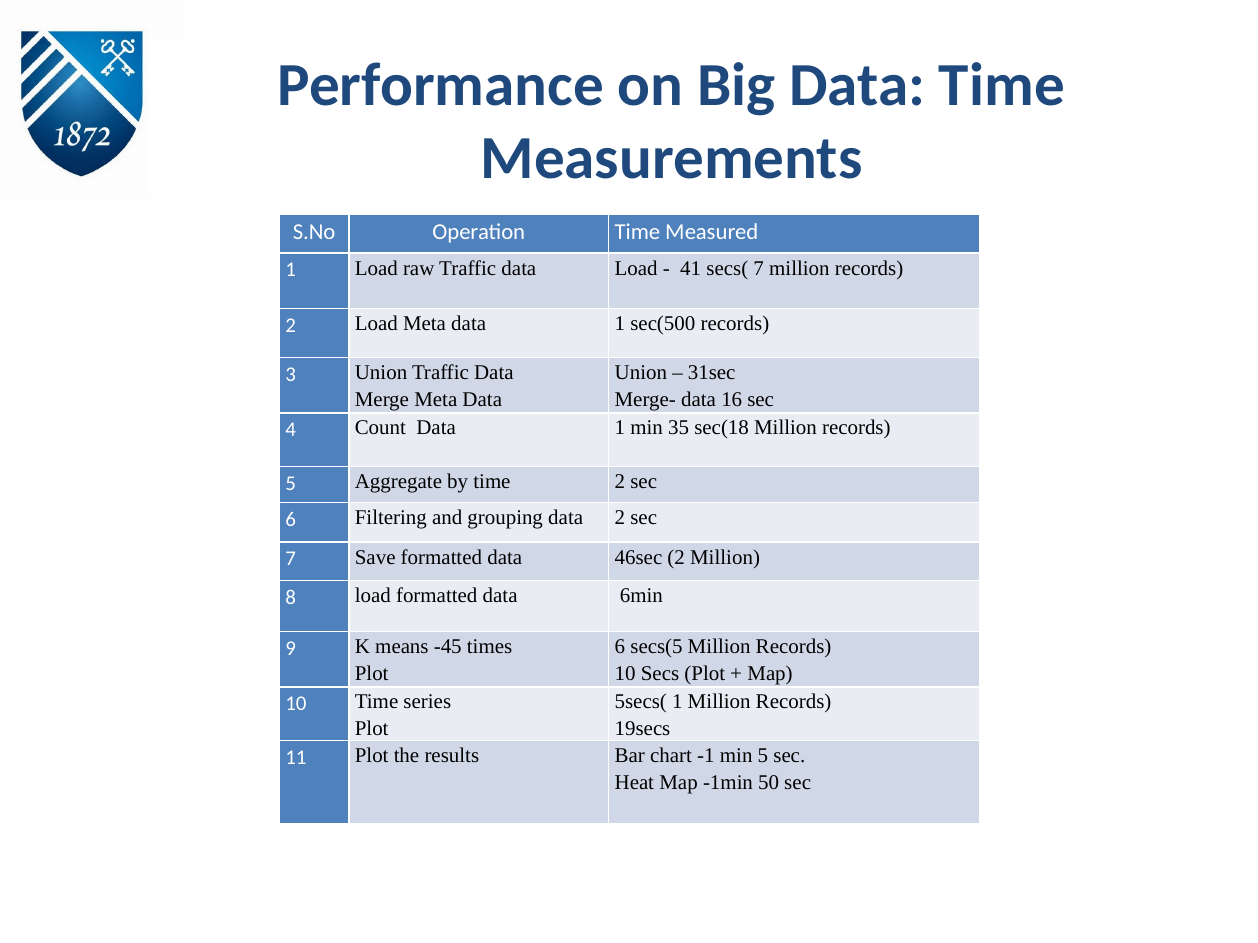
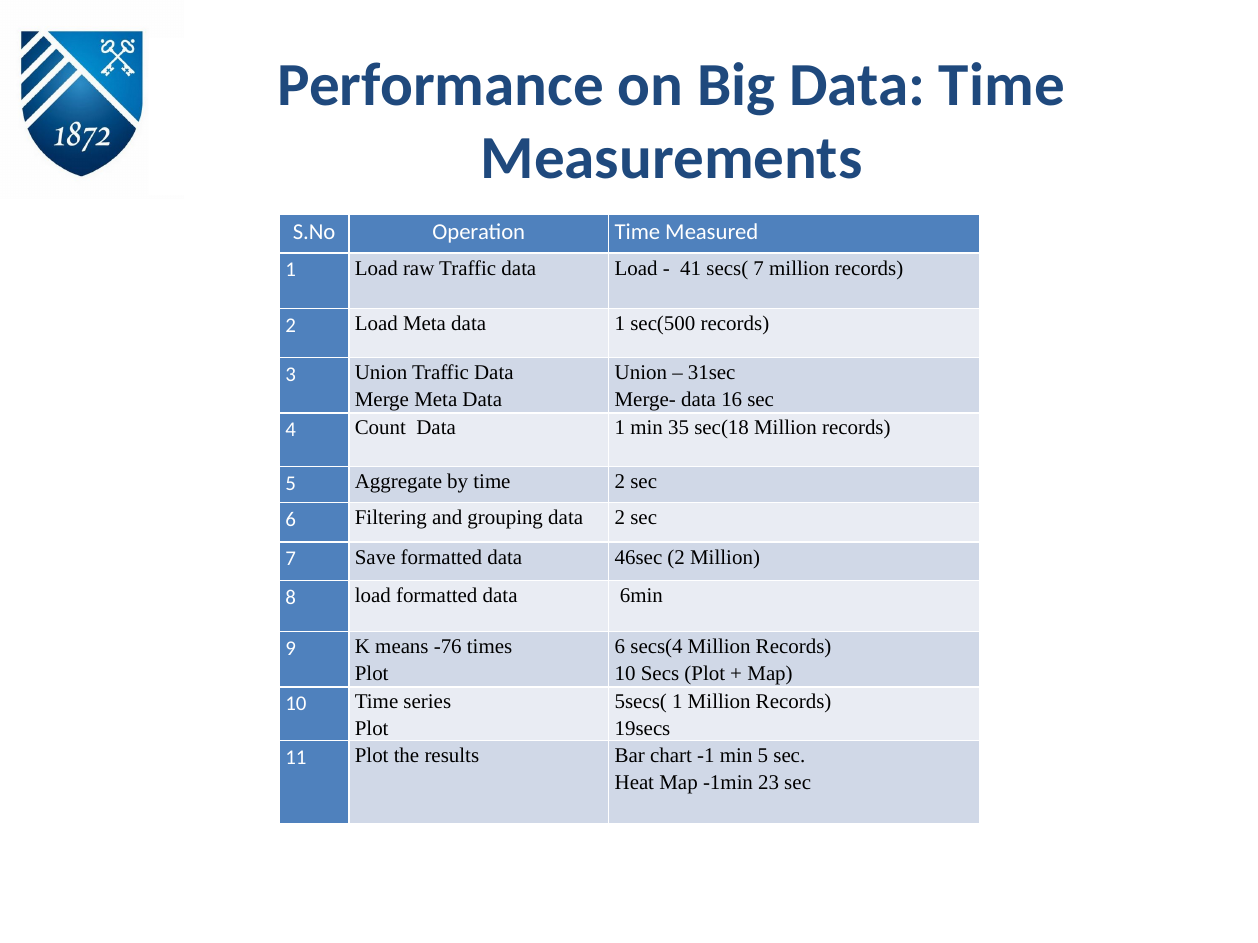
secs(5: secs(5 -> secs(4 (657, 647)
-45: -45 -> -76 (448, 647)
50: 50 -> 23 (769, 783)
